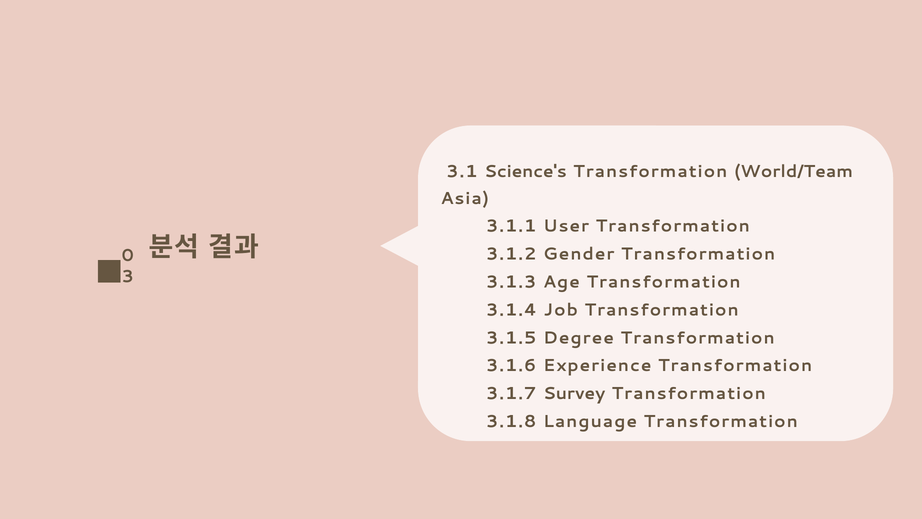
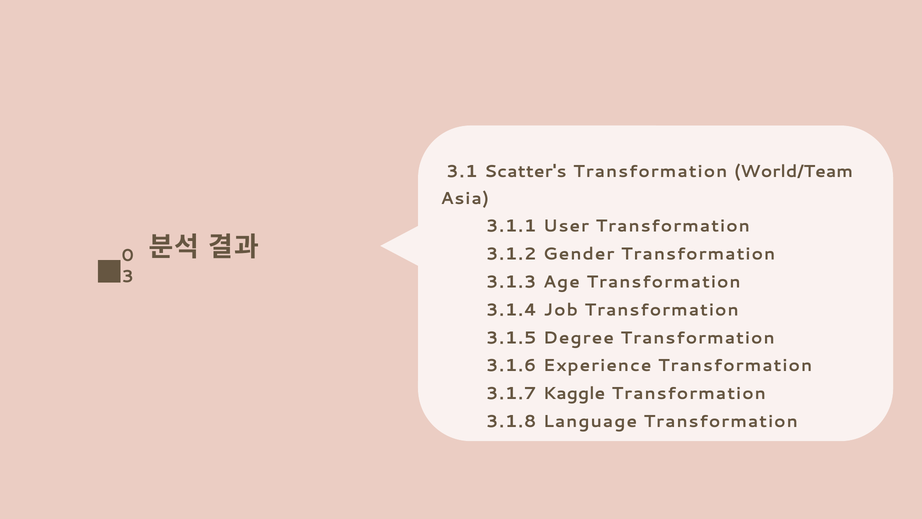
Science's: Science's -> Scatter's (525, 171)
Survey: Survey -> Kaggle (574, 393)
